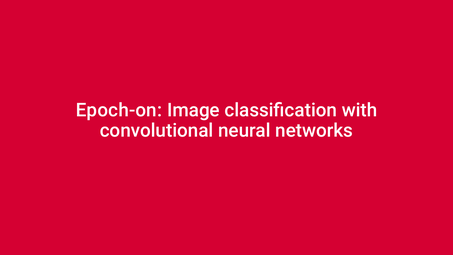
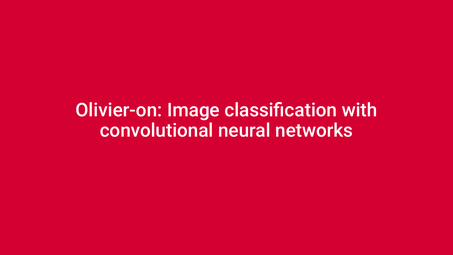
Epoch-on: Epoch-on -> Olivier-on (119, 110)
